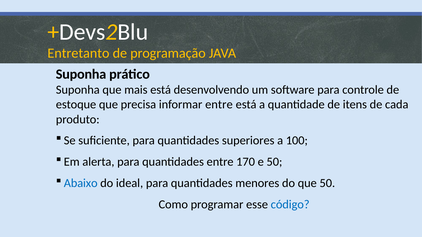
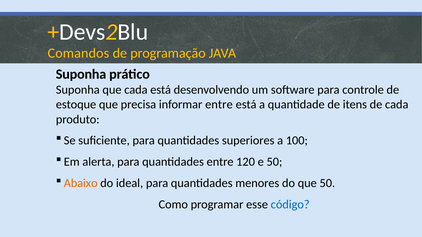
Entretanto: Entretanto -> Comandos (78, 53)
que mais: mais -> cada (136, 90)
170: 170 -> 120 (246, 162)
Abaixo colour: blue -> orange (81, 183)
